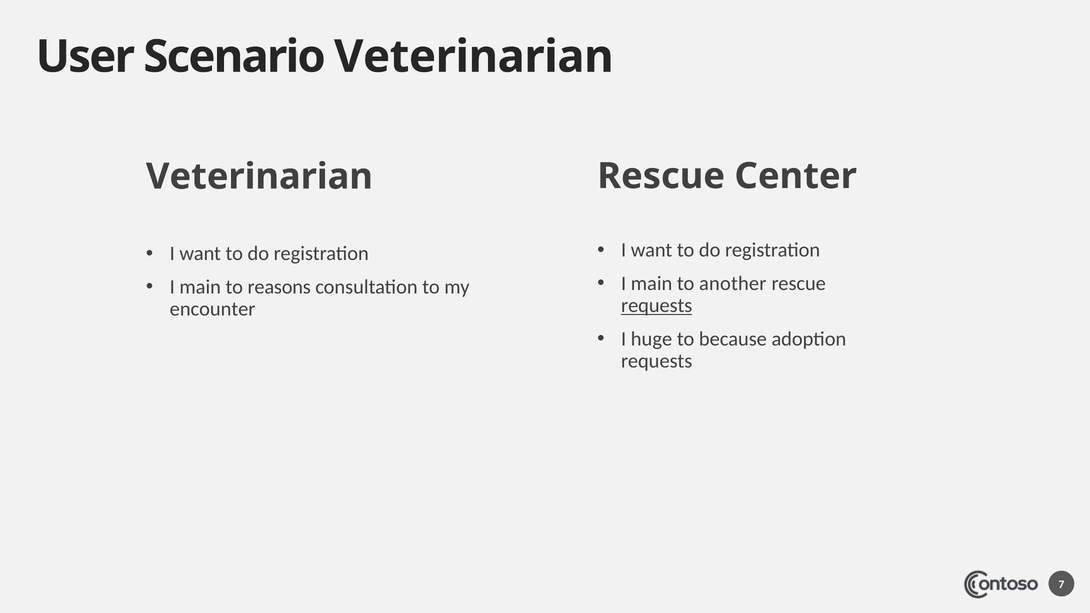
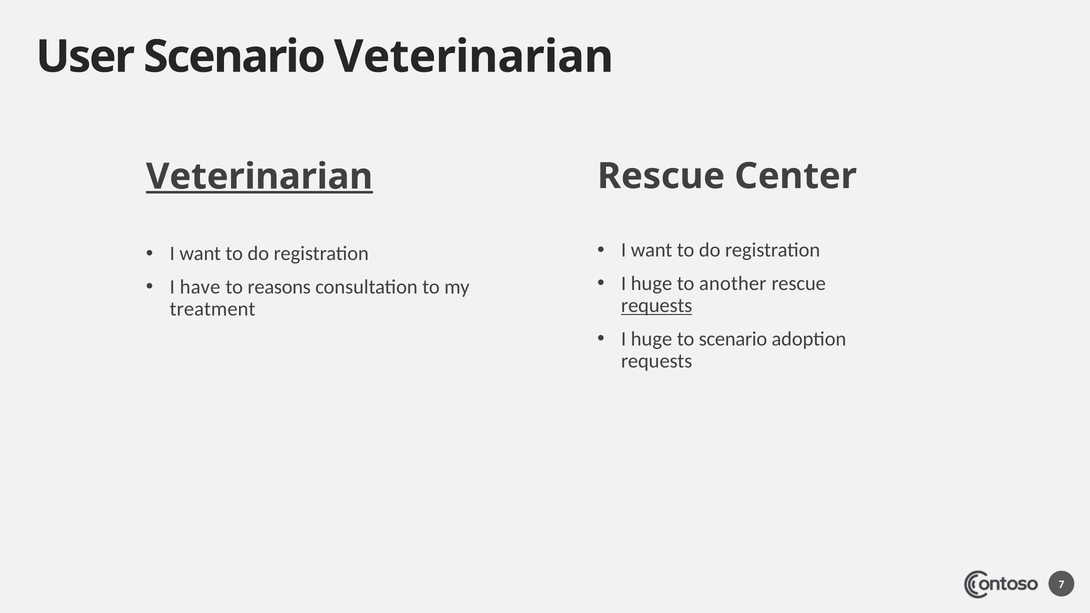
Veterinarian underline: none -> present (259, 177)
main: main -> huge (651, 284)
main: main -> have (200, 287)
encounter: encounter -> treatment (213, 309)
to because: because -> scenario (733, 339)
